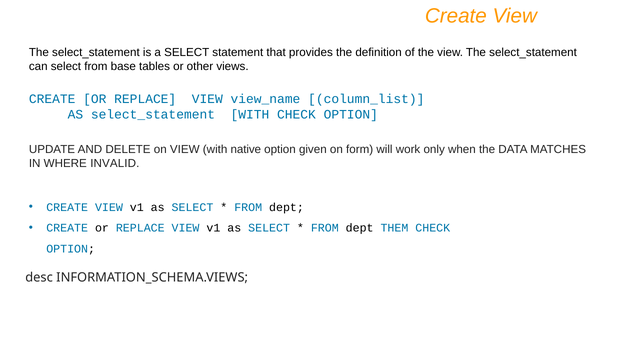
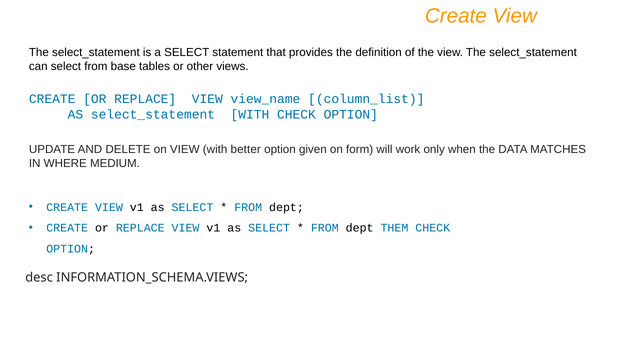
native: native -> better (246, 150)
INVALID: INVALID -> MEDIUM (115, 163)
